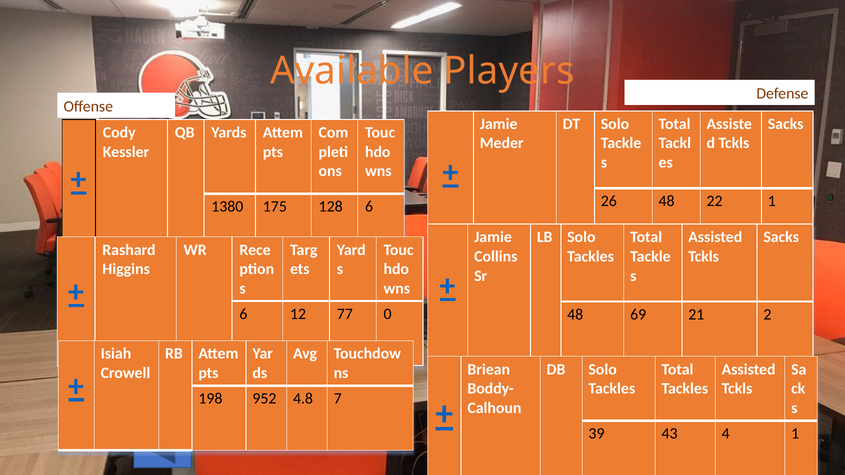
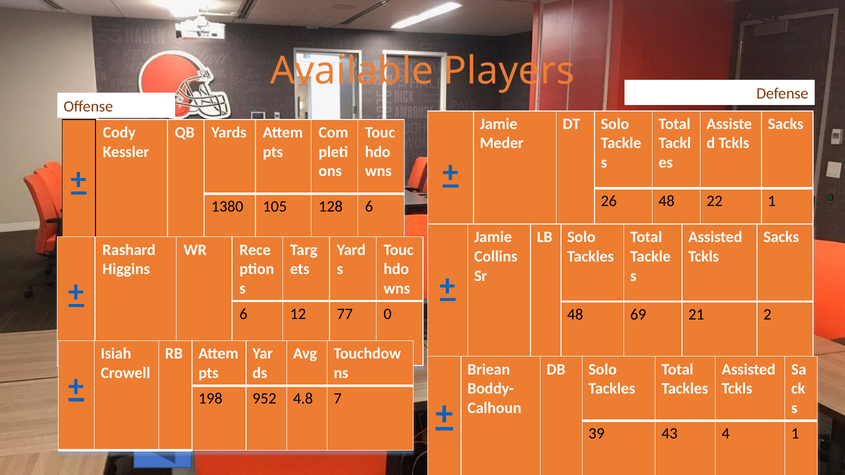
175: 175 -> 105 (275, 207)
